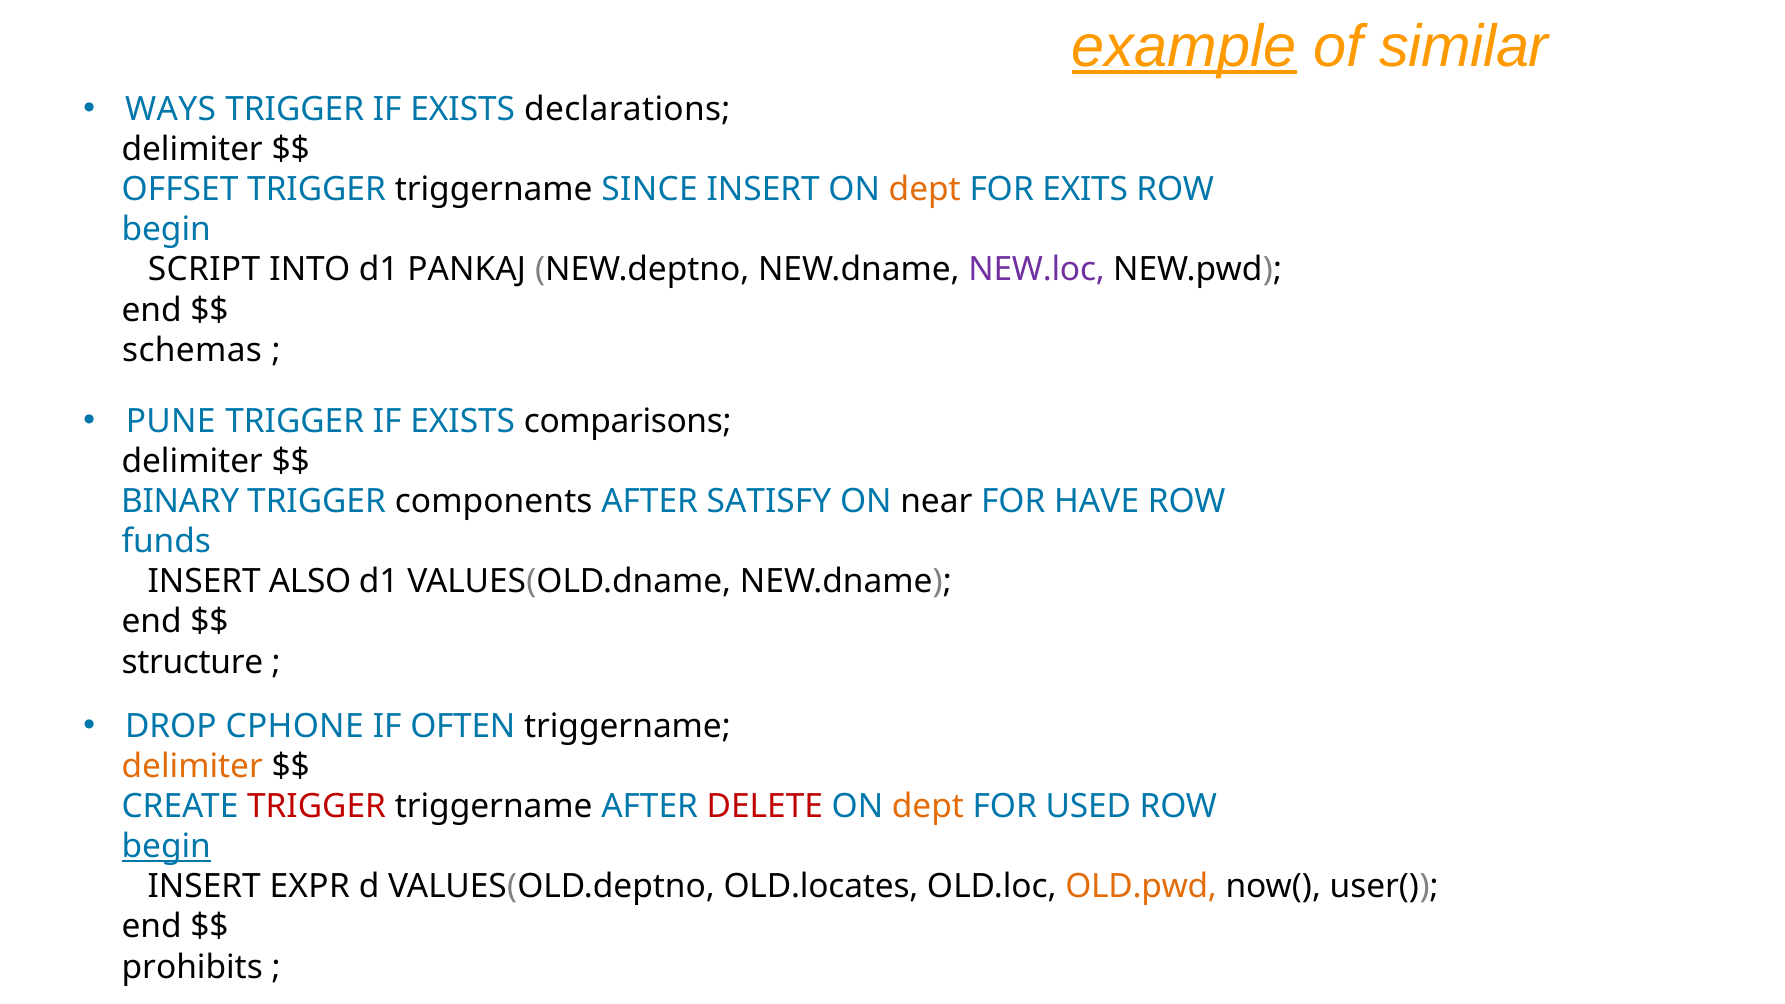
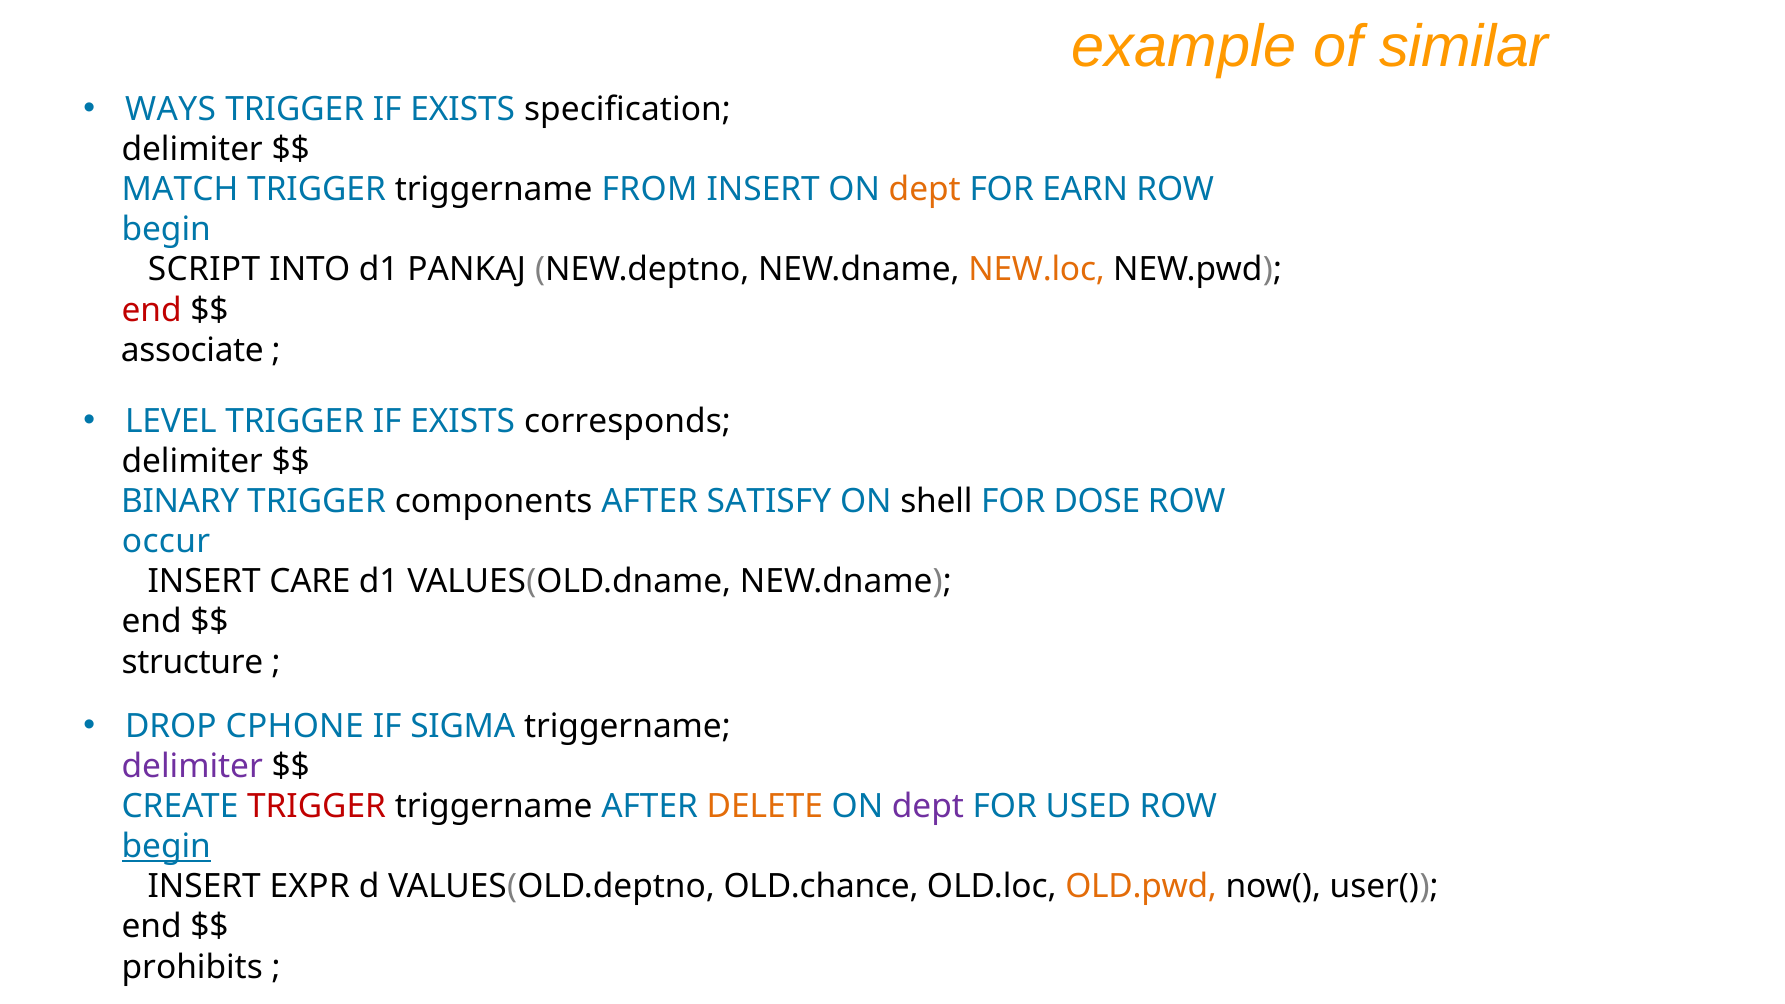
example underline: present -> none (1184, 46)
declarations: declarations -> specification (627, 109)
OFFSET: OFFSET -> MATCH (180, 190)
SINCE: SINCE -> FROM (650, 190)
EXITS: EXITS -> EARN (1085, 190)
NEW.loc colour: purple -> orange (1037, 270)
end colour: black -> red (152, 310)
schemas: schemas -> associate (192, 350)
PUNE: PUNE -> LEVEL (171, 421)
comparisons: comparisons -> corresponds (627, 421)
near: near -> shell (936, 501)
HAVE: HAVE -> DOSE (1097, 501)
funds: funds -> occur (166, 542)
ALSO: ALSO -> CARE (310, 582)
OFTEN: OFTEN -> SIGMA (463, 726)
delimiter colour: orange -> purple (192, 766)
DELETE colour: red -> orange (765, 806)
dept colour: orange -> purple (928, 806)
OLD.locates: OLD.locates -> OLD.chance (821, 887)
